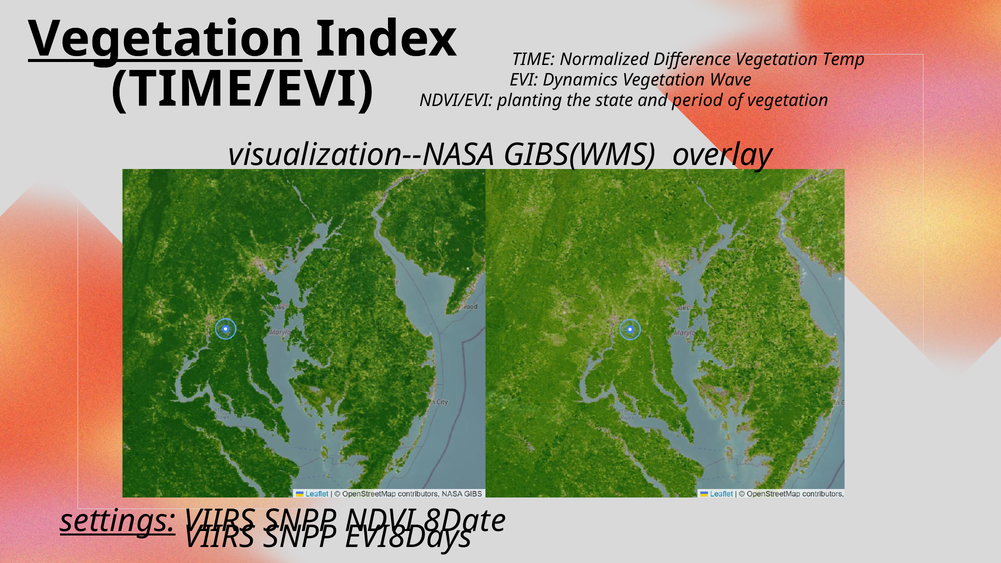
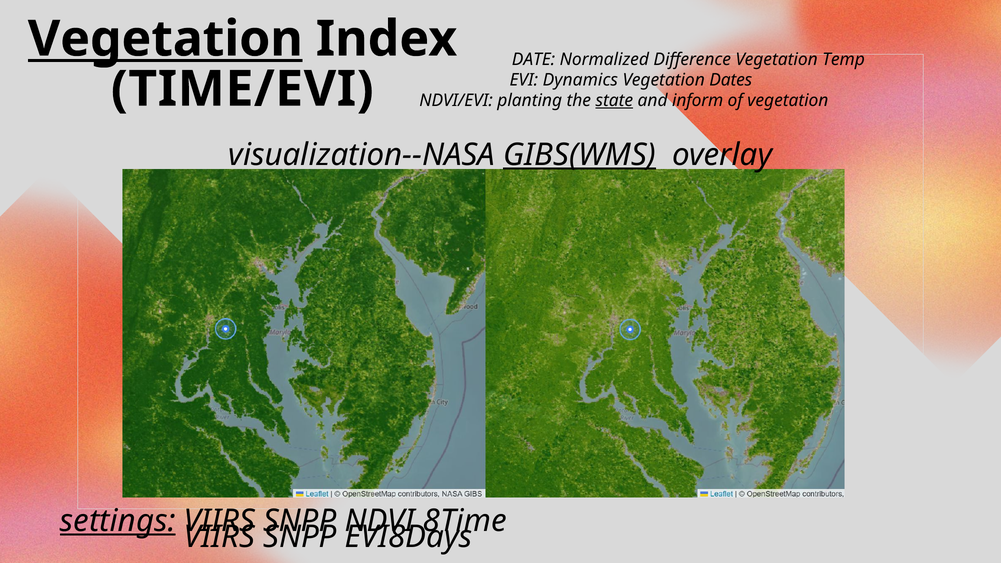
TIME: TIME -> DATE (533, 59)
Wave: Wave -> Dates (731, 80)
state underline: none -> present (614, 101)
period: period -> inform (698, 101)
GIBS(WMS underline: none -> present (580, 155)
8Date: 8Date -> 8Time (465, 521)
